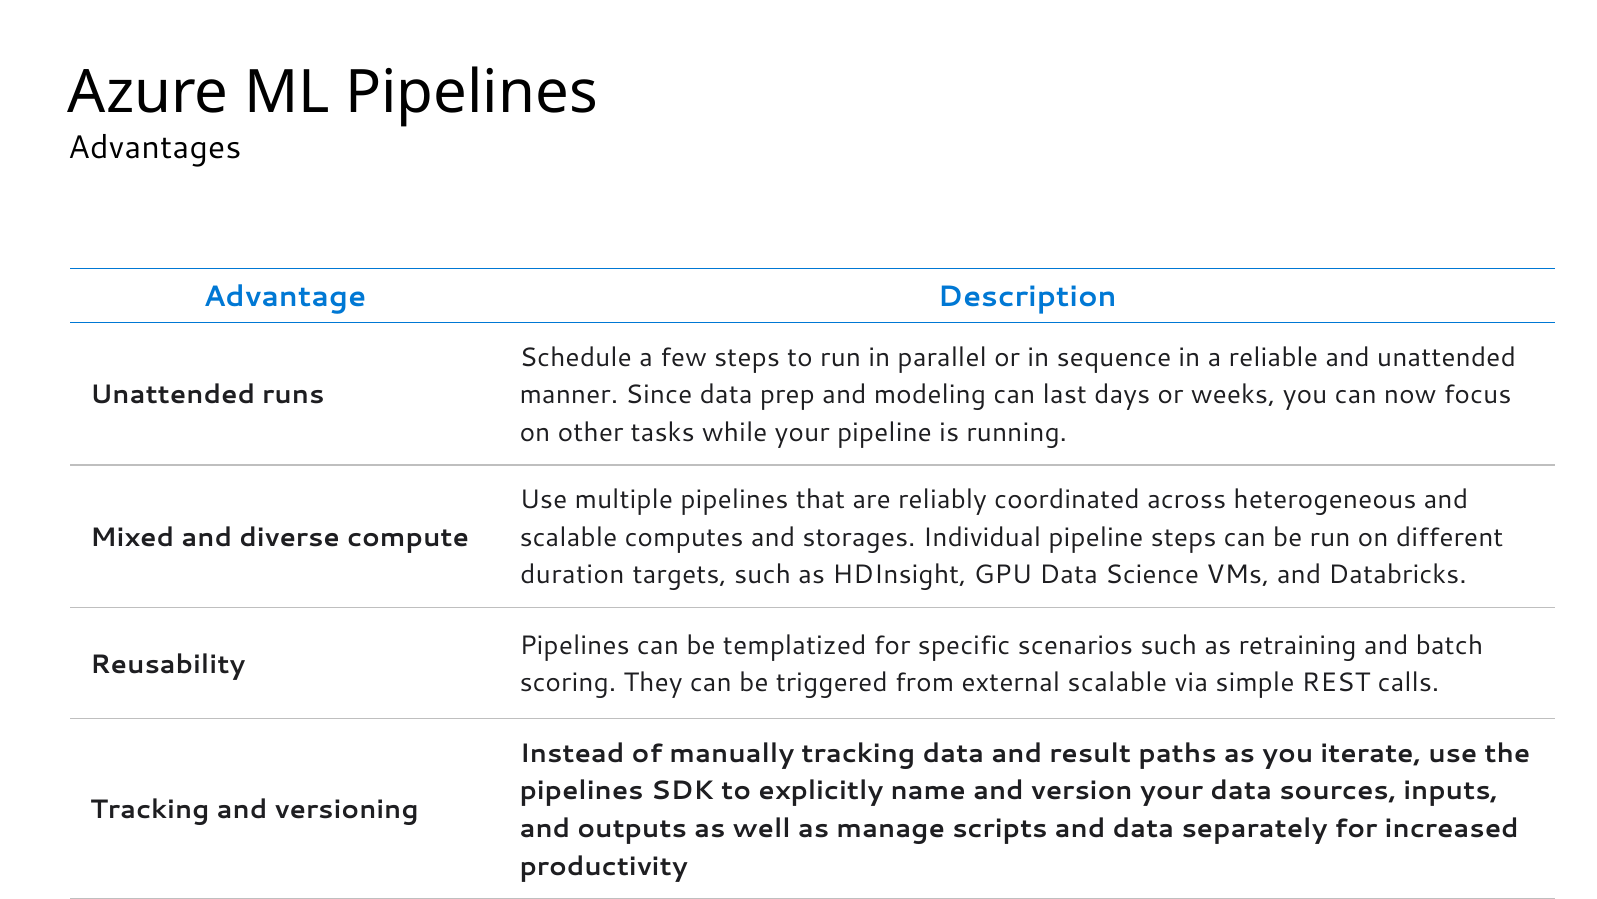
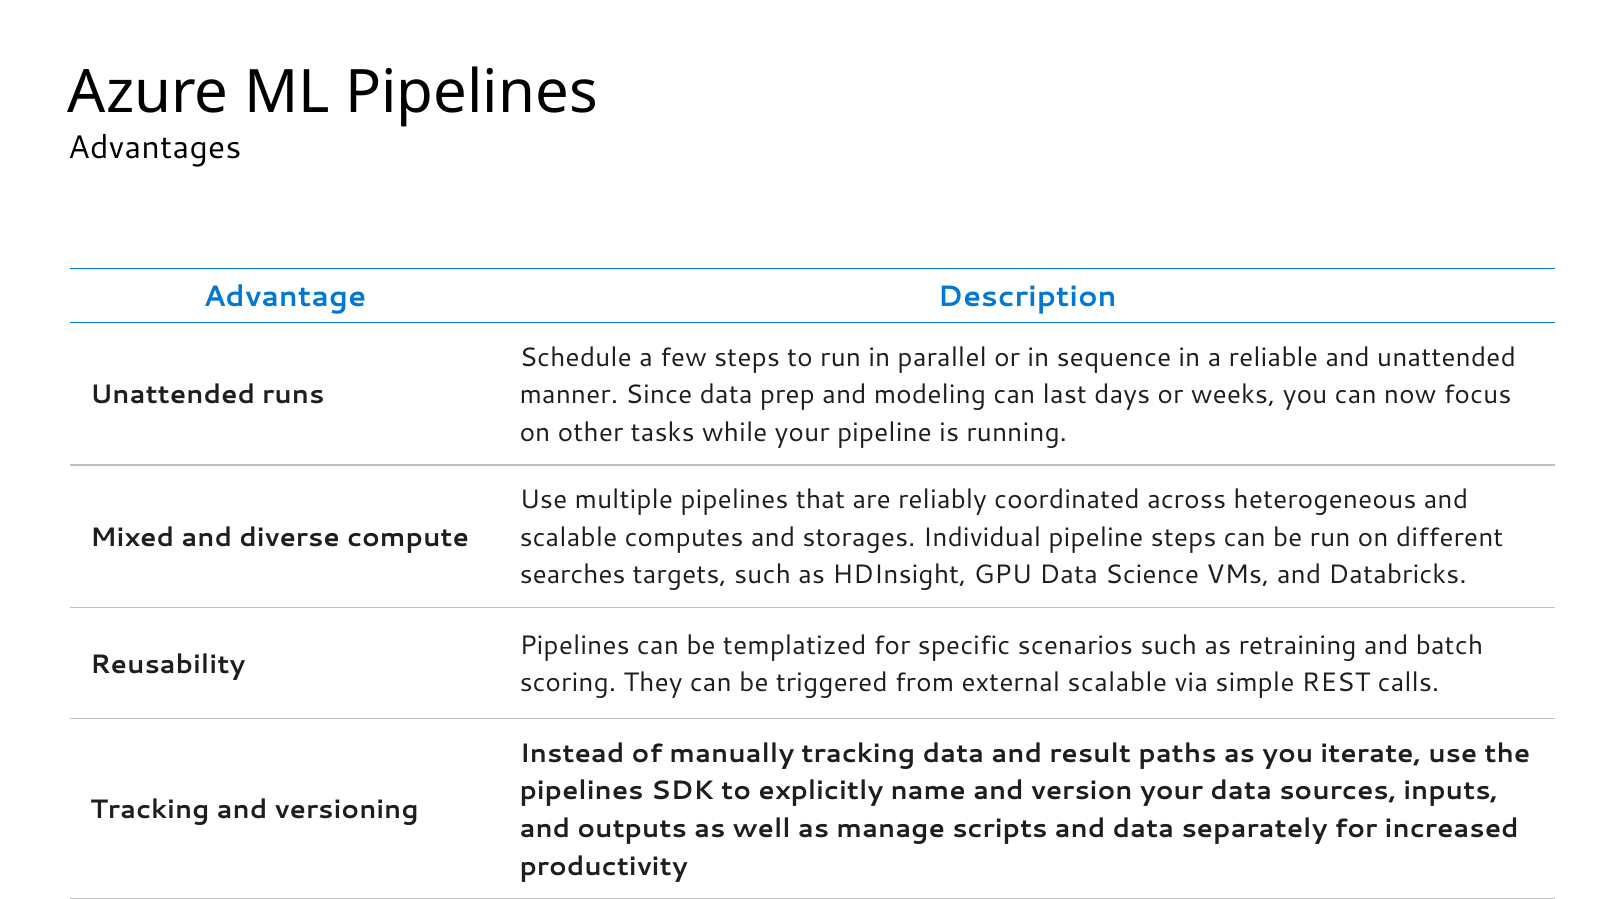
duration: duration -> searches (573, 575)
